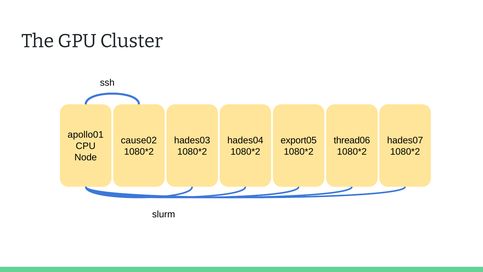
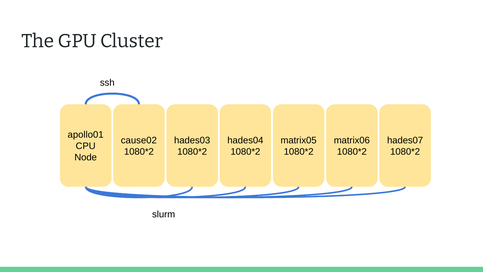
export05: export05 -> matrix05 (299, 140)
thread06: thread06 -> matrix06 (352, 140)
